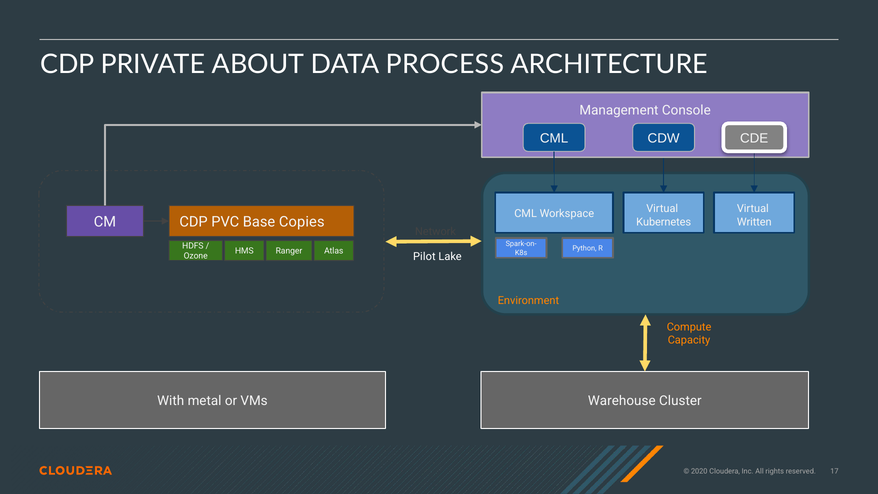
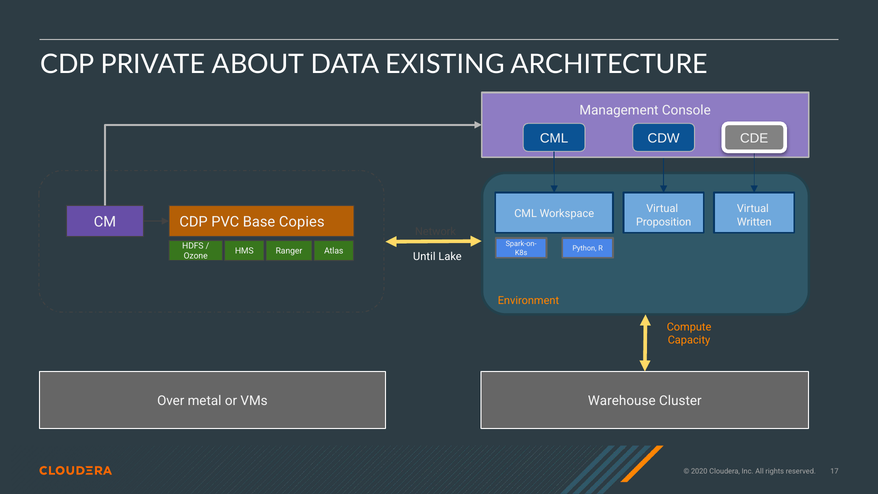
PROCESS: PROCESS -> EXISTING (445, 64)
Kubernetes: Kubernetes -> Proposition (664, 222)
Pilot: Pilot -> Until (424, 257)
With: With -> Over (171, 401)
